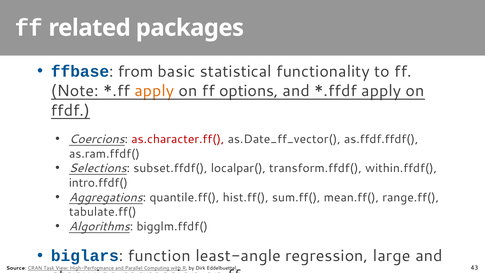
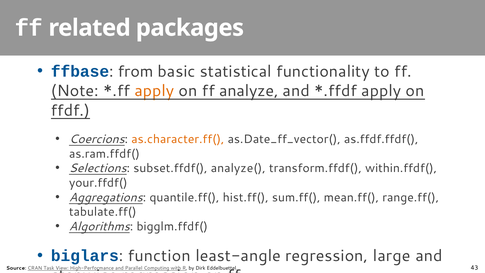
options: options -> analyze (249, 91)
as.character.ff( colour: red -> orange (178, 139)
localpar(: localpar( -> analyze( (238, 168)
intro.ffdf(: intro.ffdf( -> your.ffdf( (98, 183)
